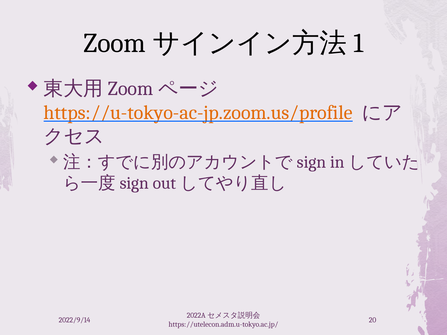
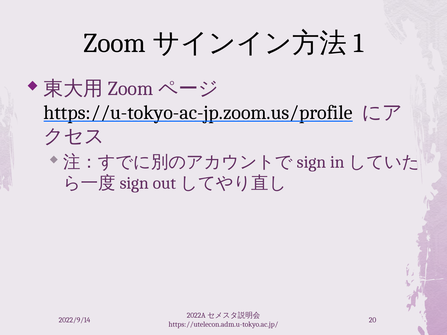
https://u-tokyo-ac-jp.zoom.us/profile colour: orange -> black (198, 113)
